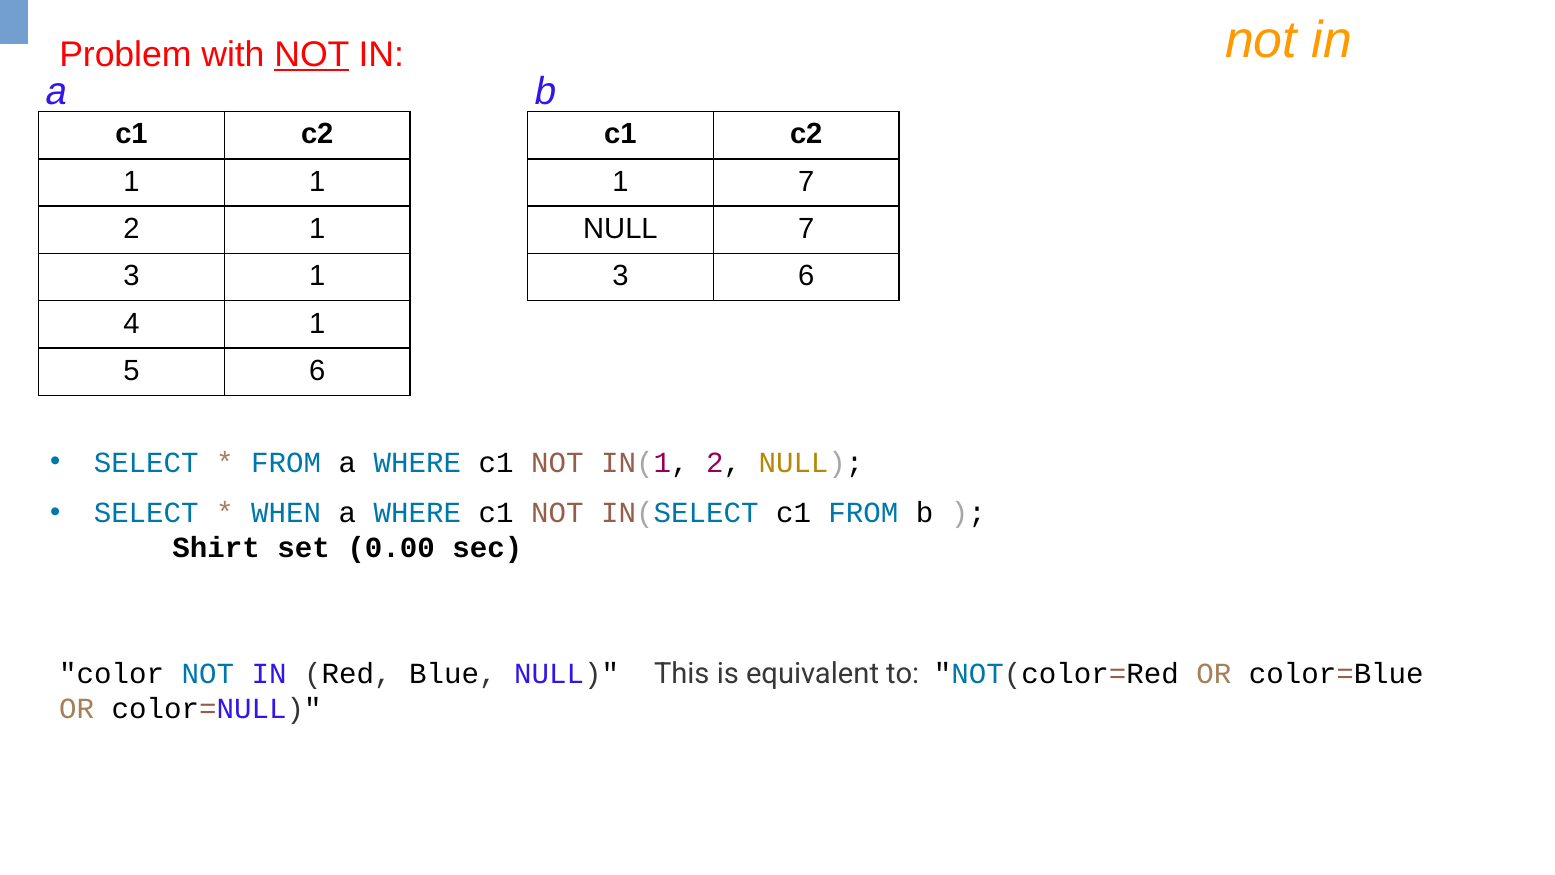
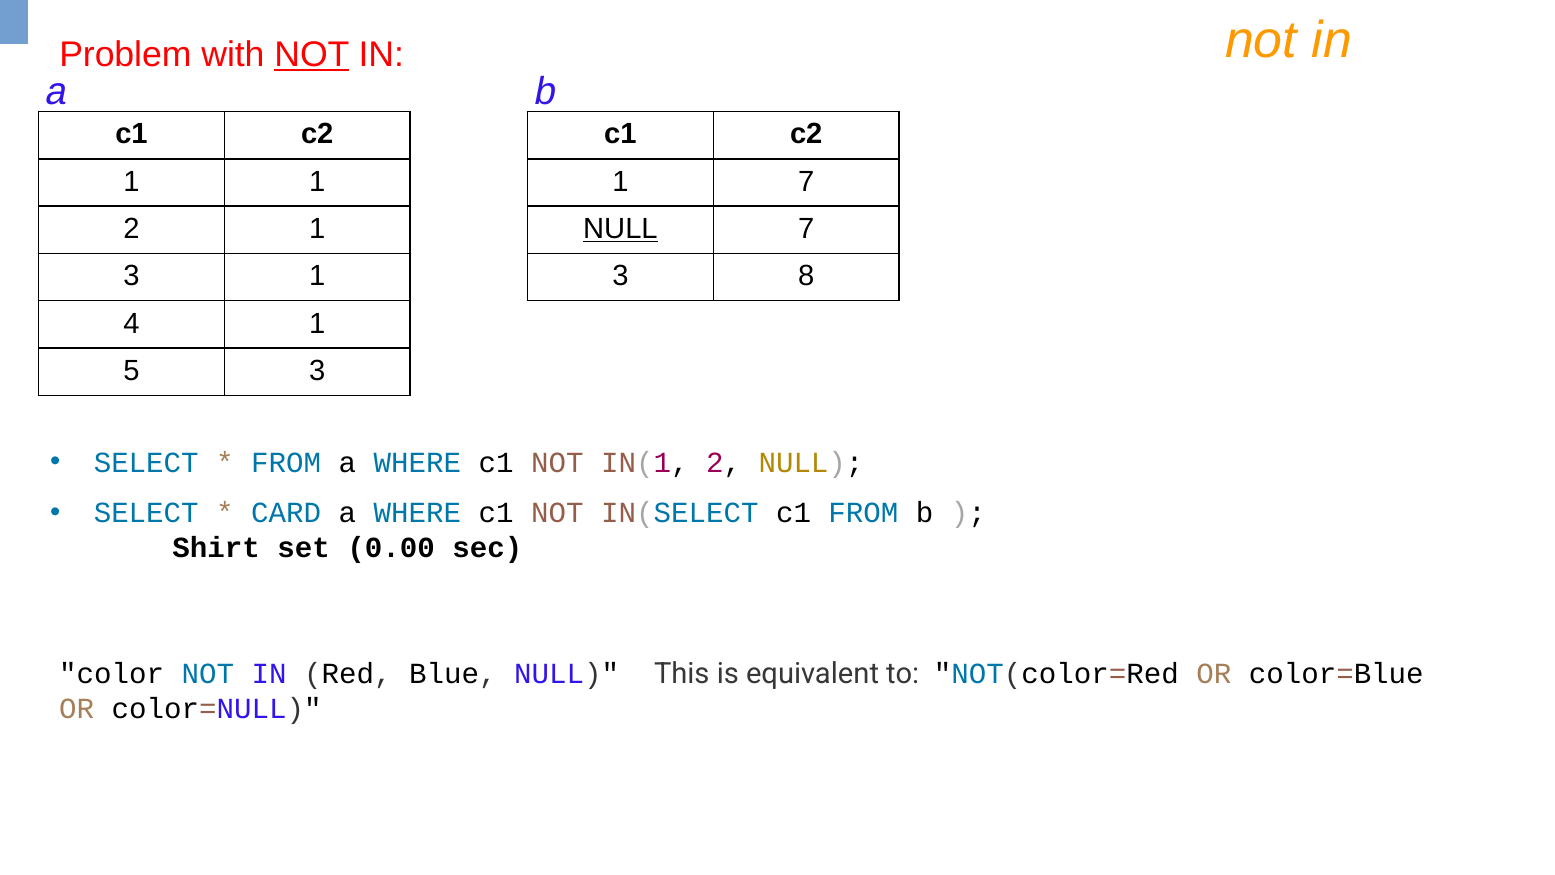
NULL underline: none -> present (620, 229)
3 6: 6 -> 8 (806, 276)
5 6: 6 -> 3 (317, 371)
WHEN: WHEN -> CARD (286, 513)
